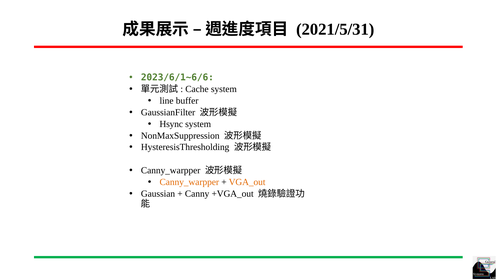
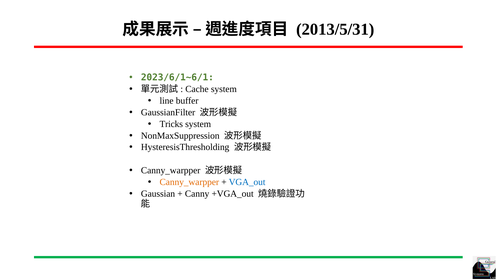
2021/5/31: 2021/5/31 -> 2013/5/31 (335, 29)
2023/6/1~6/6: 2023/6/1~6/6 -> 2023/6/1~6/1 (177, 77)
Hsync: Hsync -> Tricks (171, 124)
VGA_out colour: orange -> blue (247, 182)
